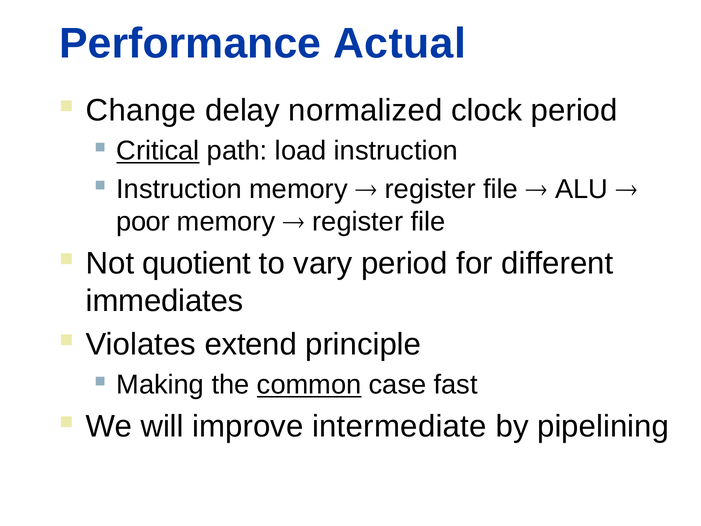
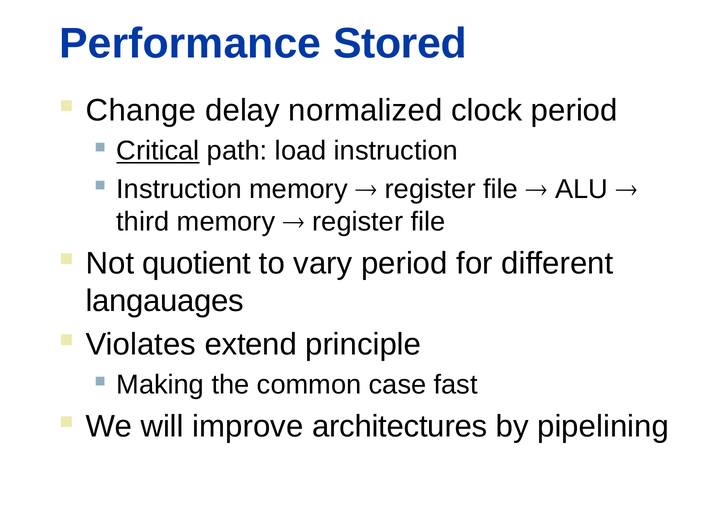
Actual: Actual -> Stored (400, 43)
poor: poor -> third (143, 222)
immediates: immediates -> langauages (165, 301)
common underline: present -> none (309, 385)
intermediate: intermediate -> architectures (400, 426)
